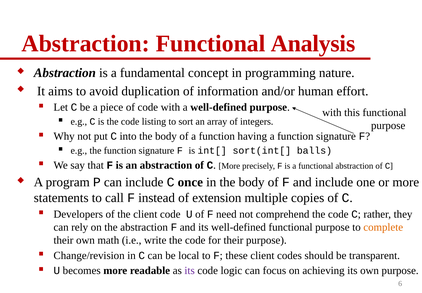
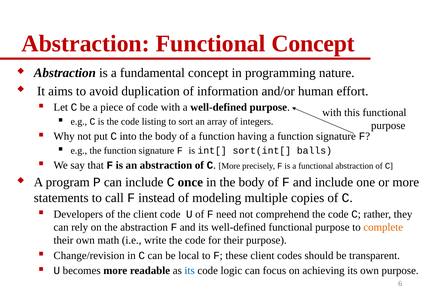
Functional Analysis: Analysis -> Concept (313, 43)
extension: extension -> modeling (217, 197)
its colour: purple -> blue (190, 270)
